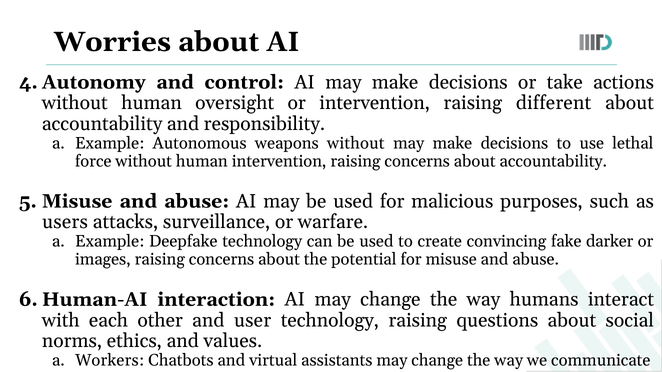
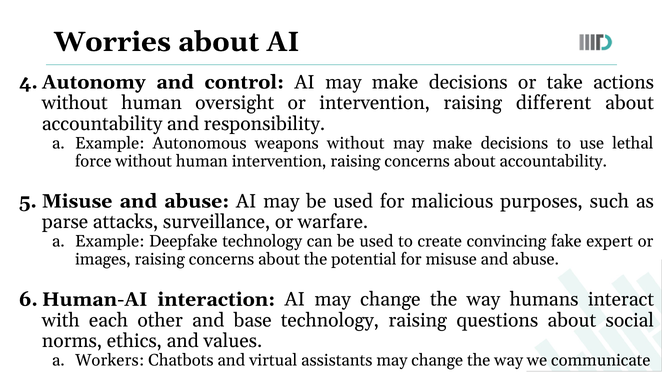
users: users -> parse (65, 222)
darker: darker -> expert (610, 242)
user: user -> base (253, 321)
